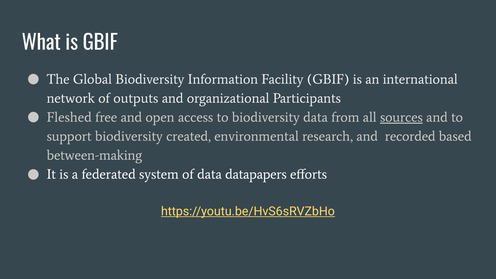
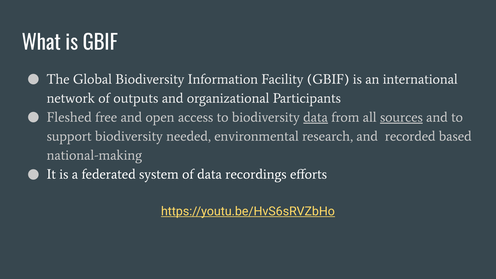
data underline: none -> present (316, 117)
created: created -> needed (189, 136)
between-making: between-making -> national-making (94, 155)
datapapers: datapapers -> recordings (256, 174)
